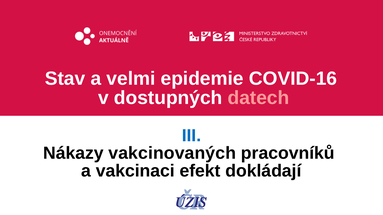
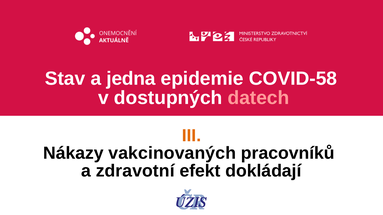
velmi: velmi -> jedna (131, 79)
COVID-16: COVID-16 -> COVID-58 (293, 79)
III colour: blue -> orange (191, 136)
vakcinaci: vakcinaci -> zdravotní (135, 171)
